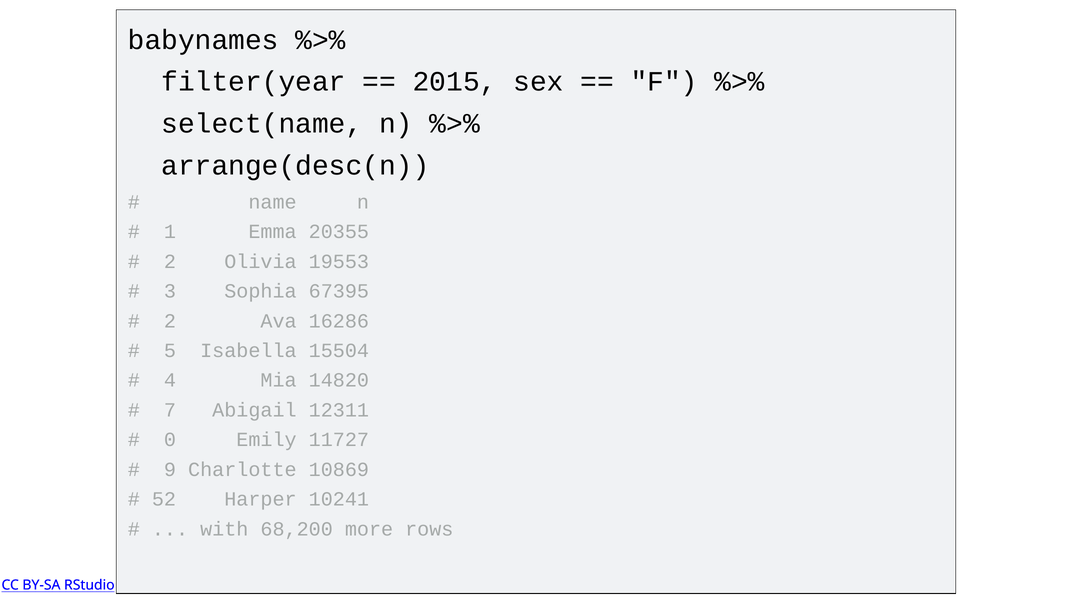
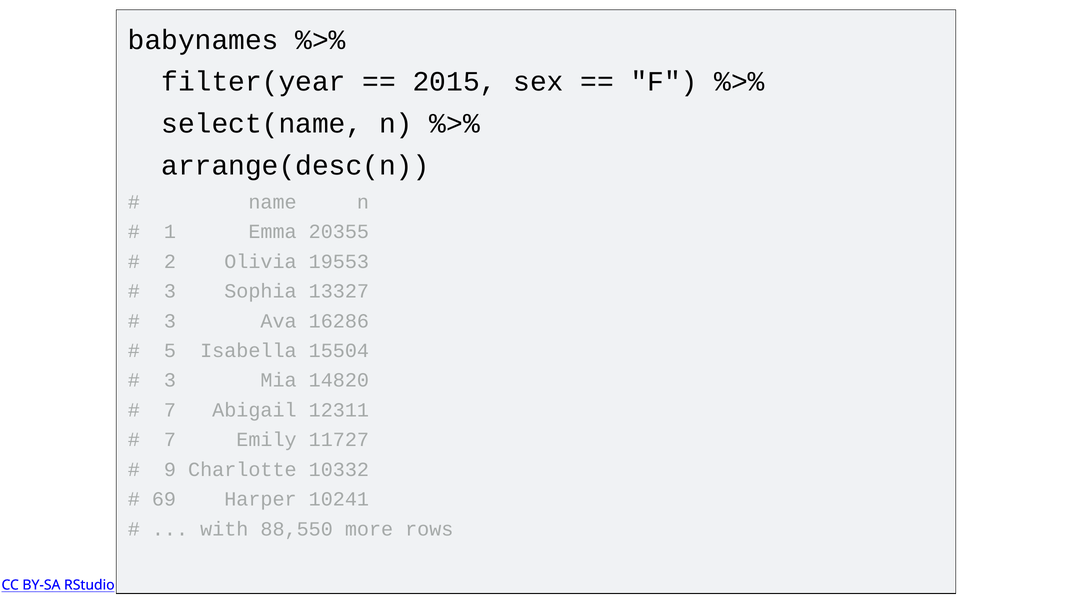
67395: 67395 -> 13327 (339, 291)
2: 2 -> 3 (170, 321)
4: 4 -> 3 (170, 380)
0: 0 -> 7 (170, 440)
10869: 10869 -> 10332 (339, 469)
52: 52 -> 69 (164, 499)
68,200: 68,200 -> 88,550 (297, 529)
